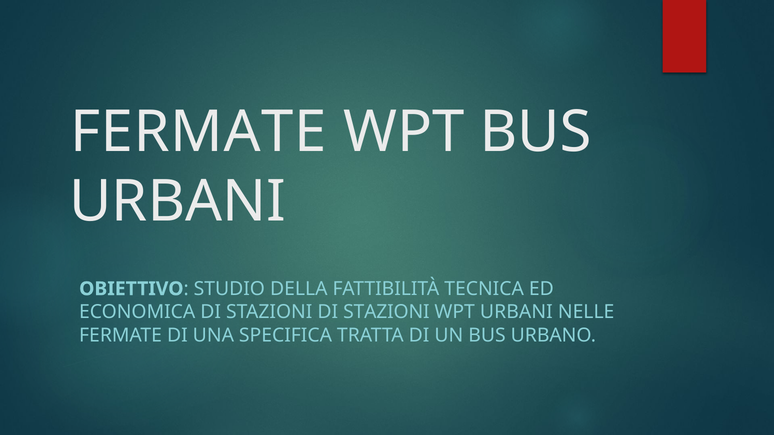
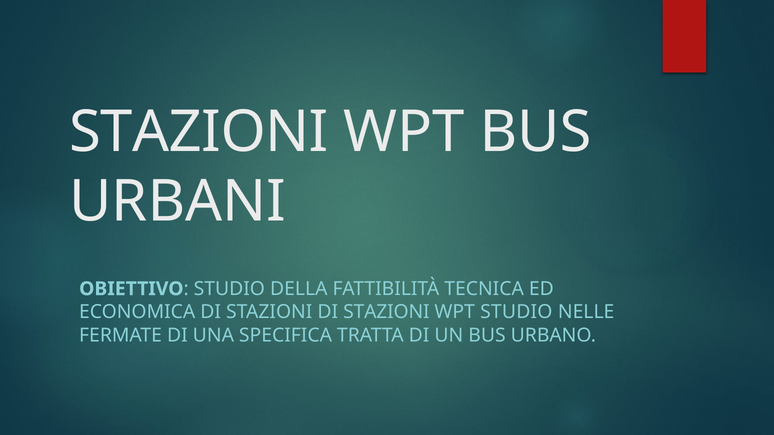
FERMATE: FERMATE -> STAZIONI (199, 132)
WPT URBANI: URBANI -> STUDIO (516, 312)
